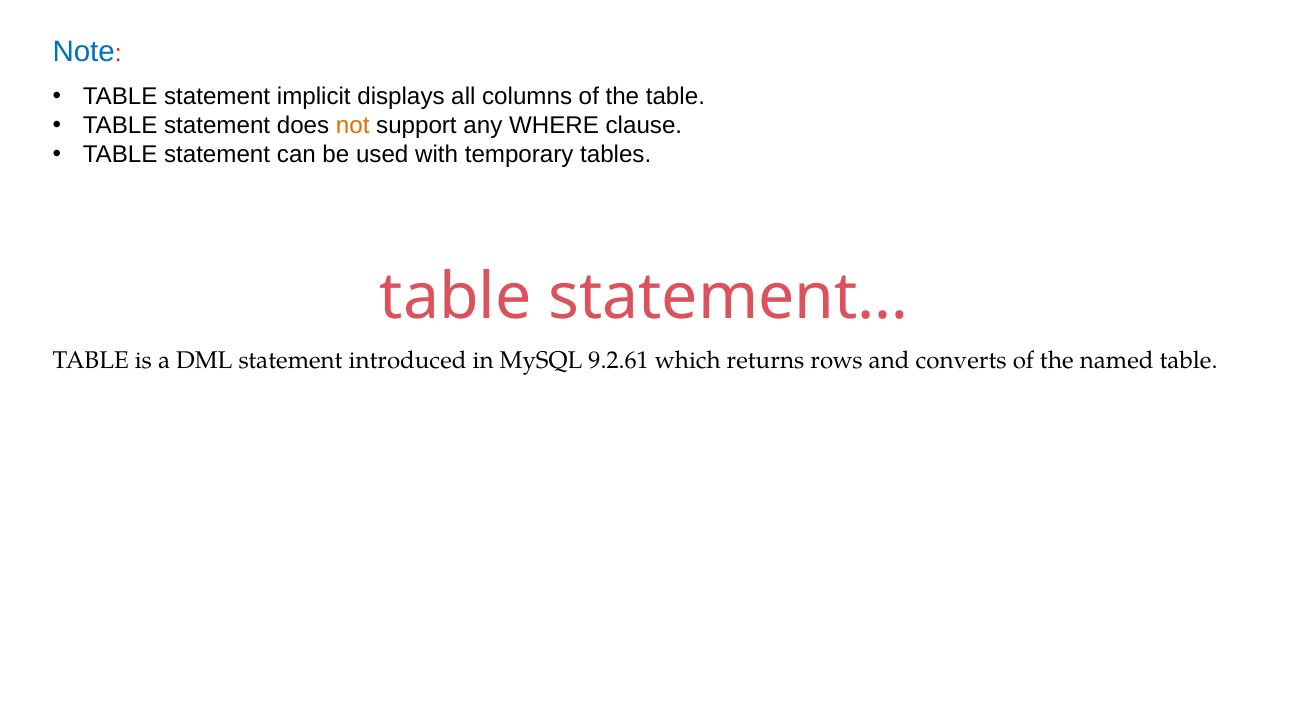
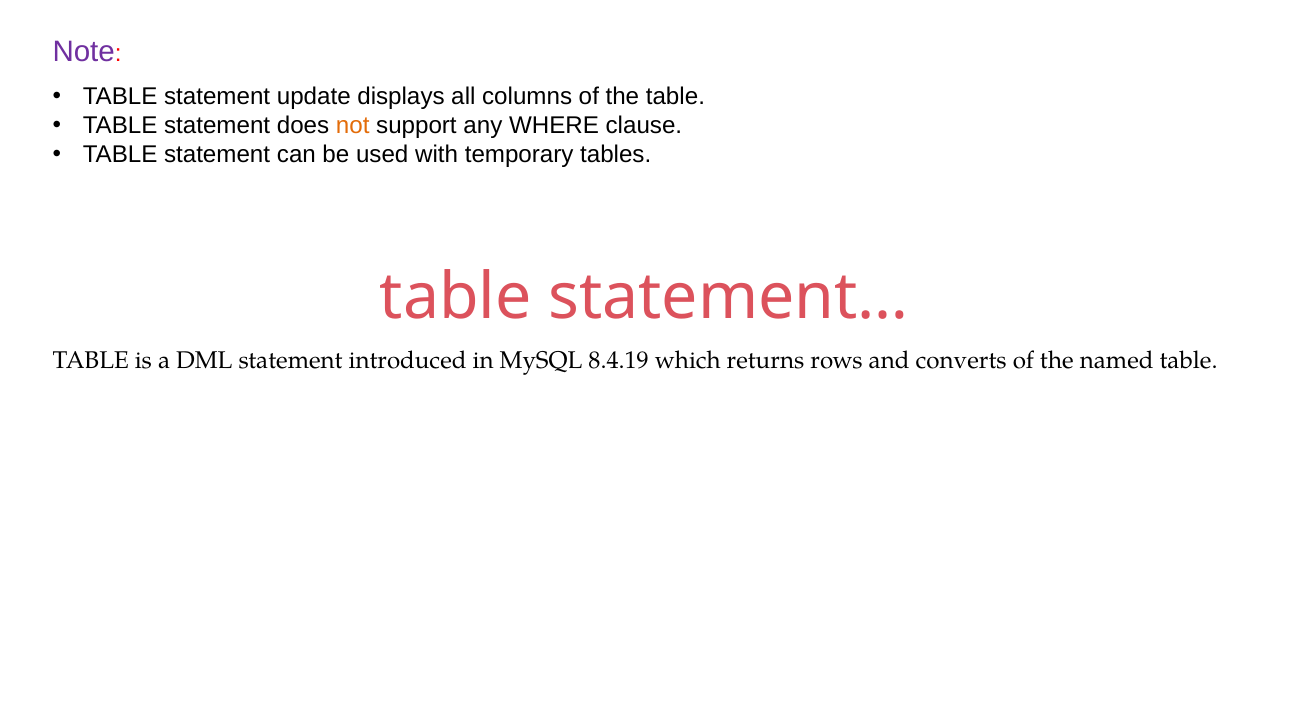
Note colour: blue -> purple (84, 52)
implicit: implicit -> update (314, 97)
9.2.61: 9.2.61 -> 8.4.19 (619, 361)
